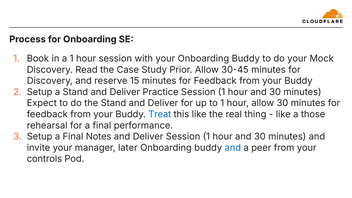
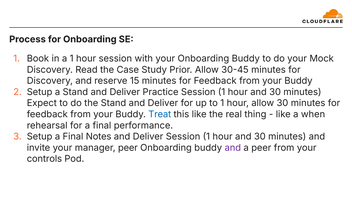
those: those -> when (313, 114)
manager later: later -> peer (128, 148)
and colour: blue -> purple (233, 148)
